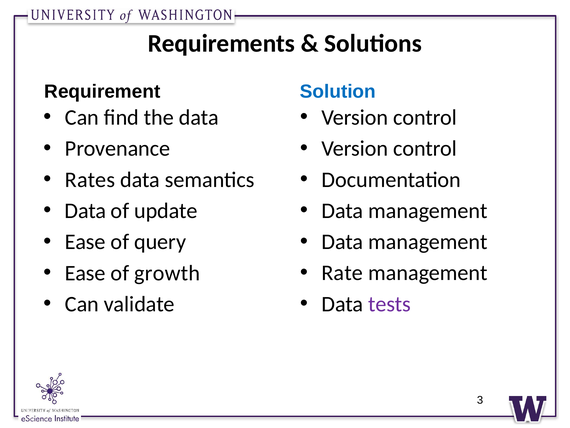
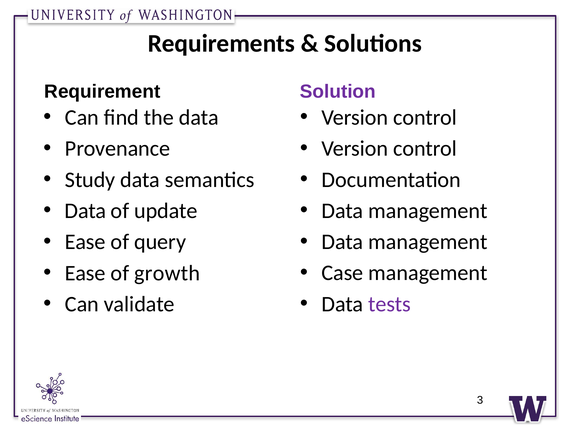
Solution colour: blue -> purple (338, 92)
Rates: Rates -> Study (90, 180)
Rate: Rate -> Case (342, 273)
